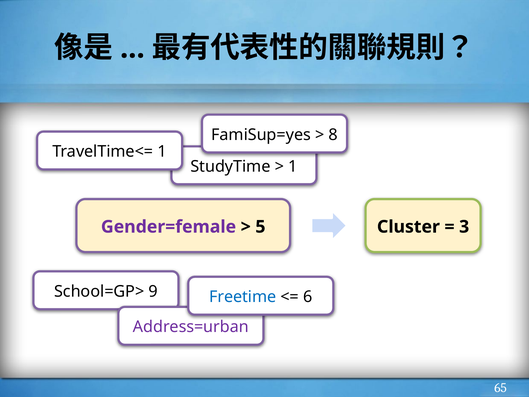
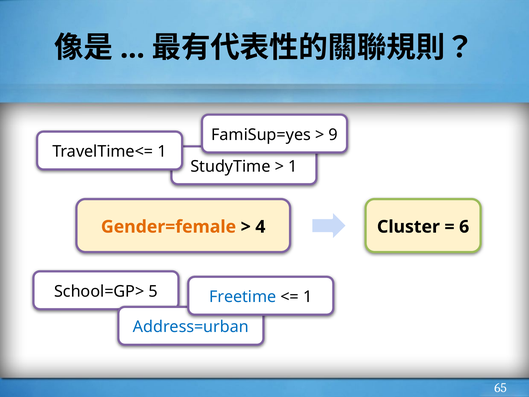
8: 8 -> 9 (333, 135)
Gender=female colour: purple -> orange (169, 227)
5: 5 -> 4 (260, 227)
3: 3 -> 6 (464, 227)
9: 9 -> 5 (153, 291)
6: 6 -> 1 (308, 297)
Address=urban colour: purple -> blue (191, 327)
